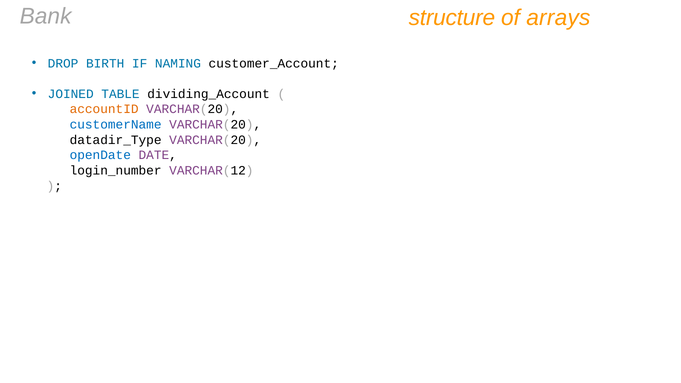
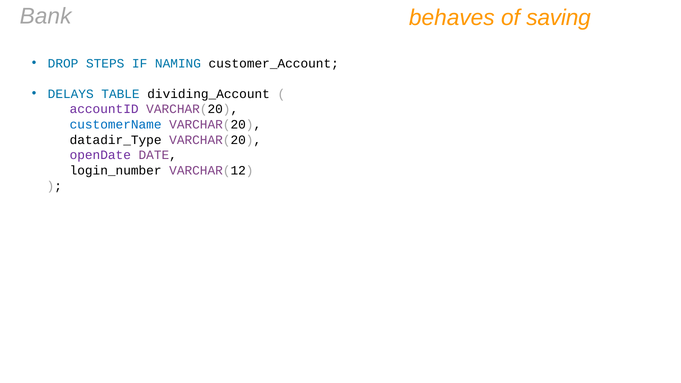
structure: structure -> behaves (452, 18)
arrays: arrays -> saving (559, 18)
BIRTH: BIRTH -> STEPS (105, 63)
JOINED: JOINED -> DELAYS (71, 94)
accountID colour: orange -> purple (104, 109)
openDate colour: blue -> purple (100, 155)
